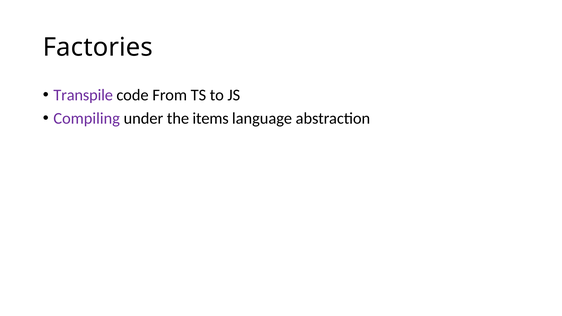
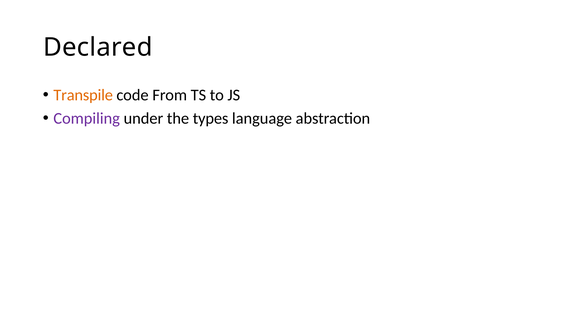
Factories: Factories -> Declared (98, 47)
Transpile colour: purple -> orange (83, 95)
items: items -> types (211, 119)
